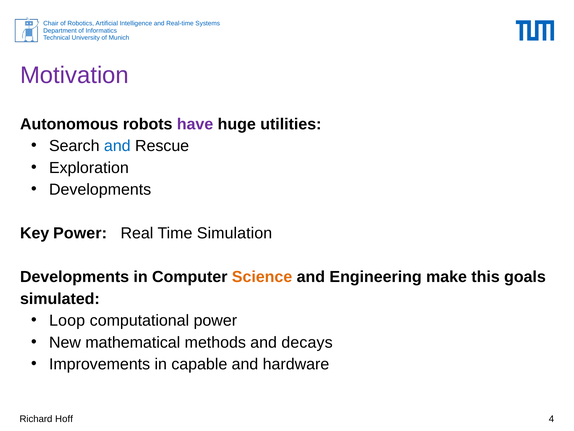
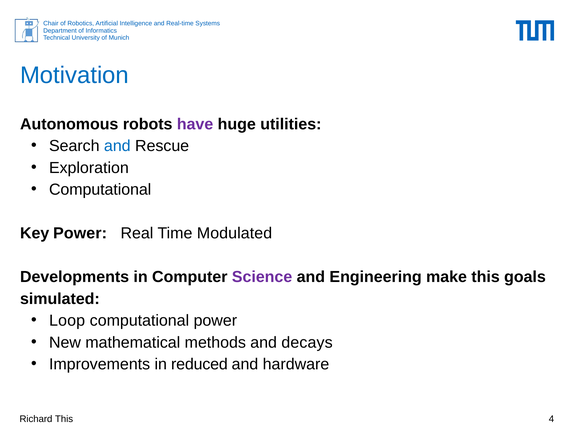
Motivation colour: purple -> blue (74, 75)
Developments: Developments -> Computational (100, 189)
Simulation: Simulation -> Modulated (235, 233)
Science colour: orange -> purple (262, 277)
capable: capable -> reduced (199, 364)
Richard Hoff: Hoff -> This (64, 418)
